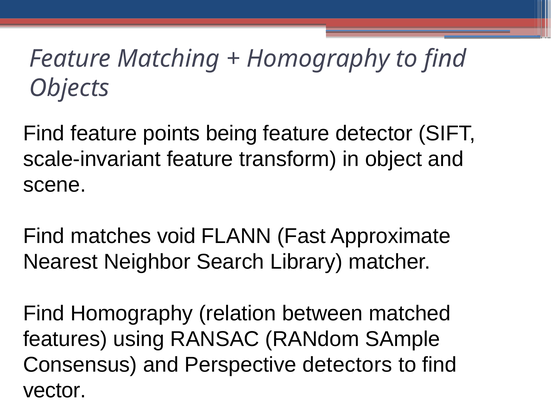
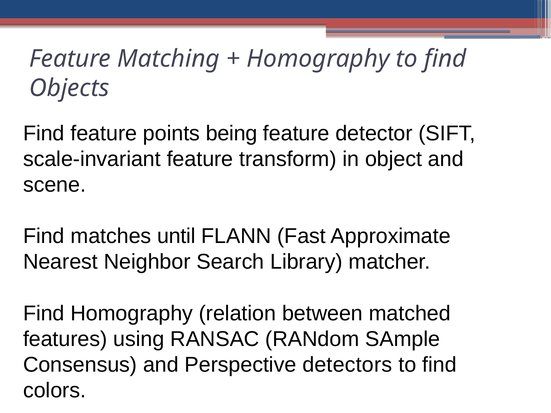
void: void -> until (176, 236)
vector: vector -> colors (54, 391)
